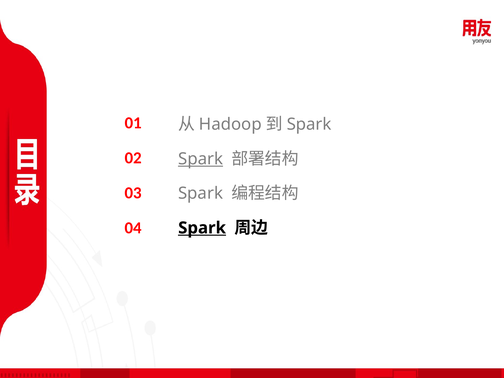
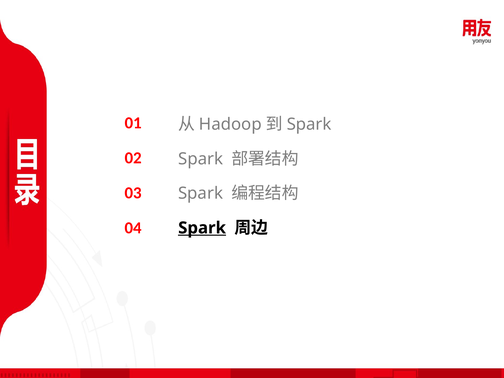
Spark underline: present -> none (201, 159)
